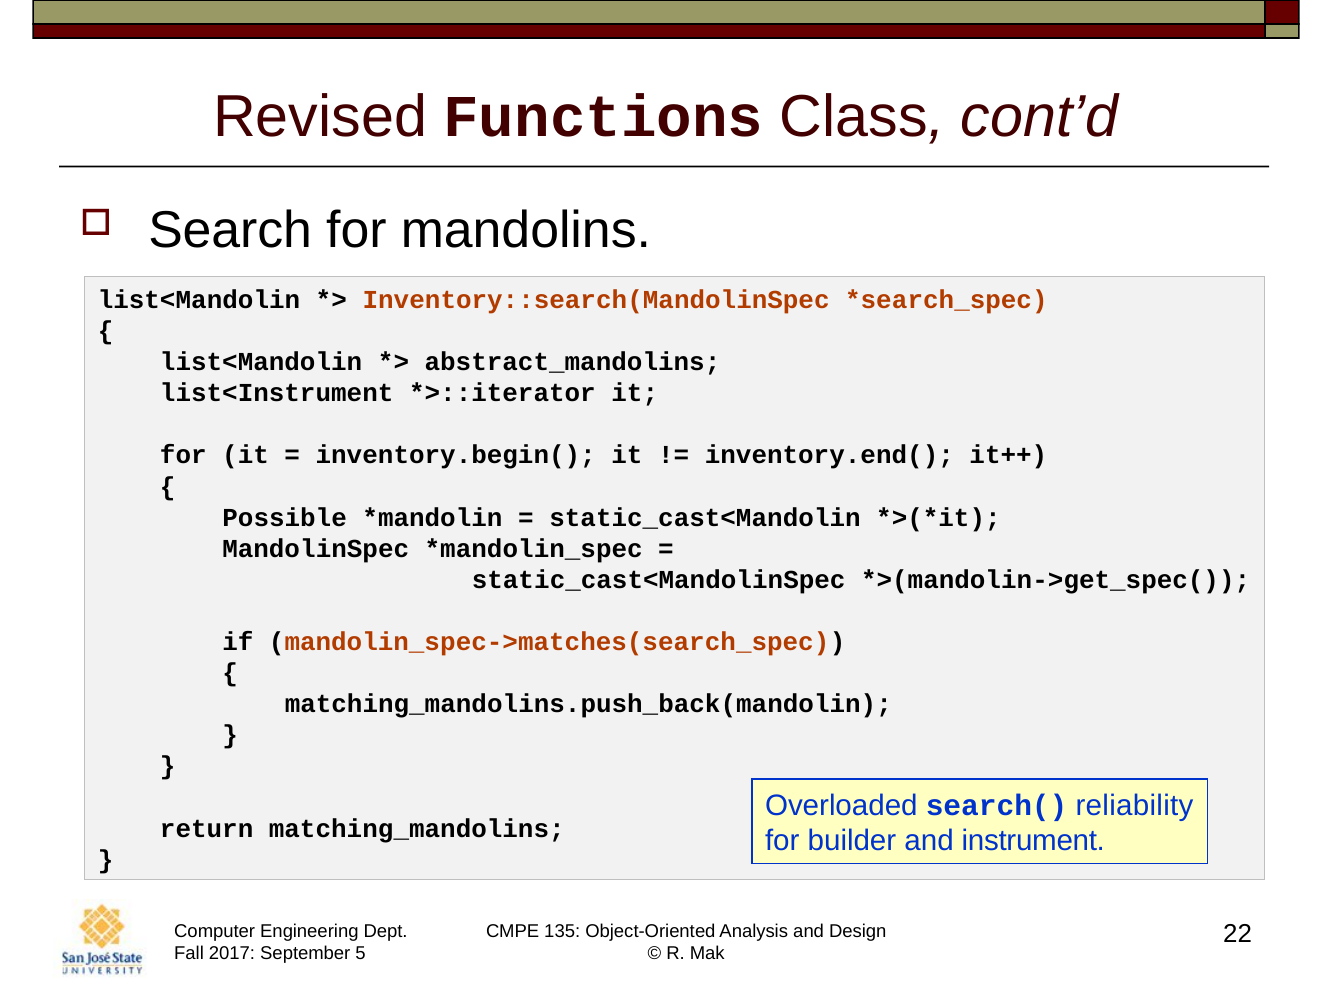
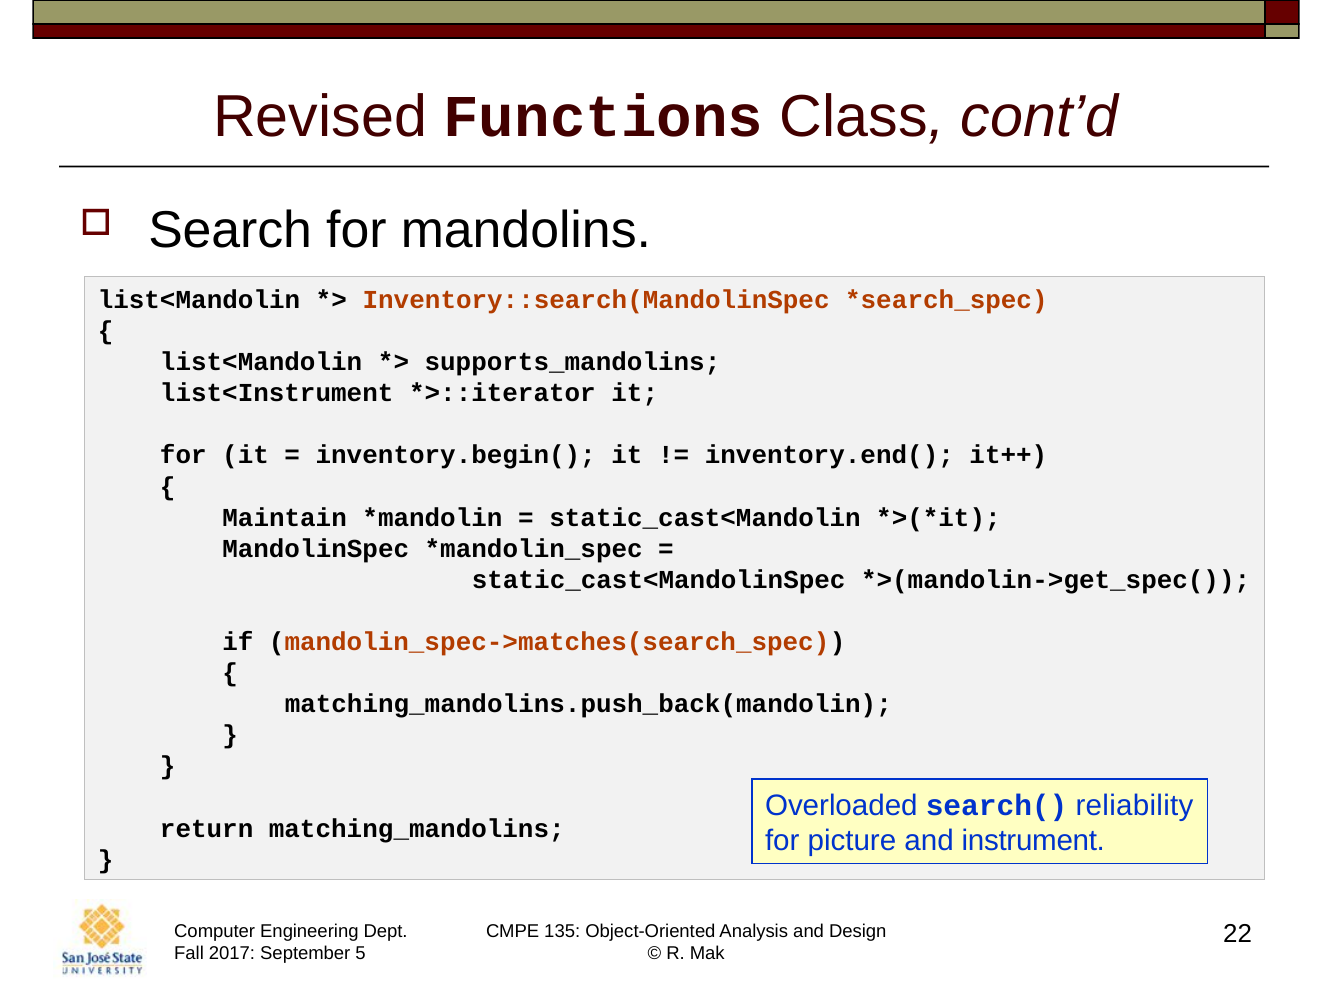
abstract_mandolins: abstract_mandolins -> supports_mandolins (572, 362)
Possible: Possible -> Maintain (285, 518)
builder: builder -> picture (852, 841)
